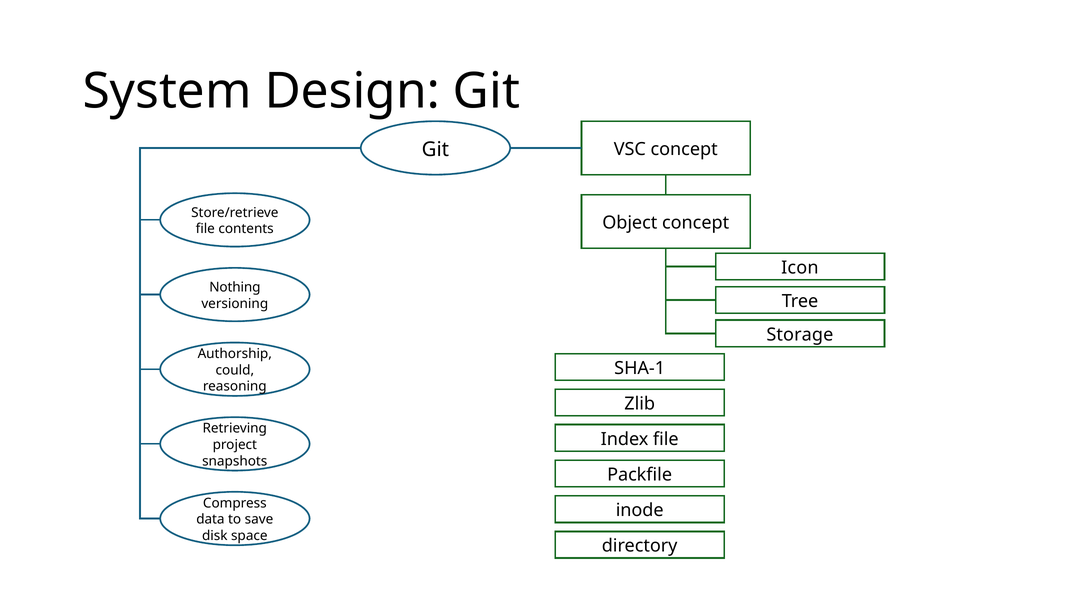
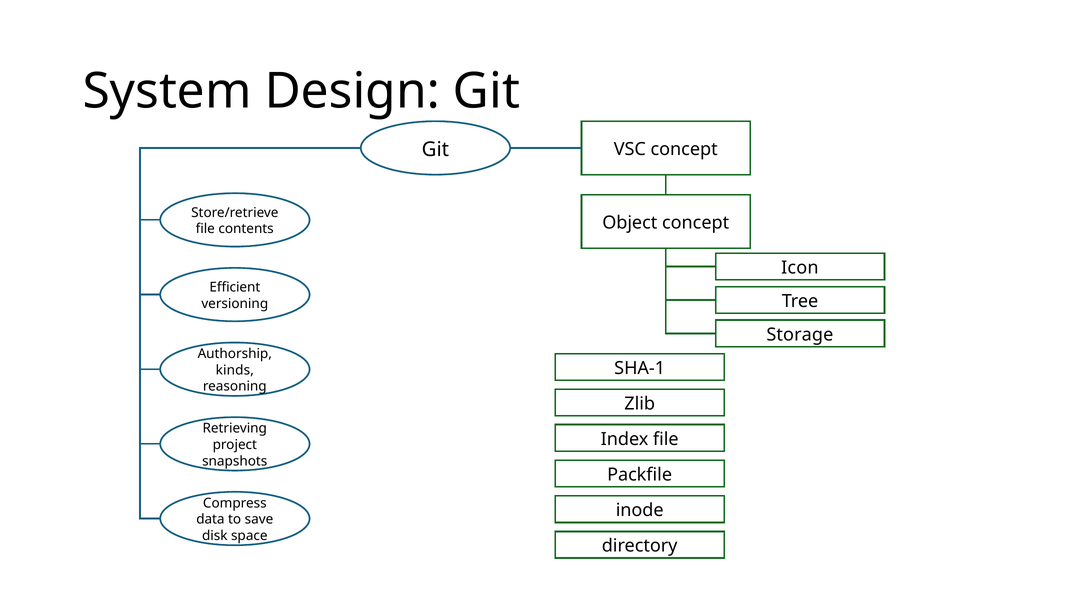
Nothing: Nothing -> Efficient (235, 287)
could: could -> kinds (235, 370)
